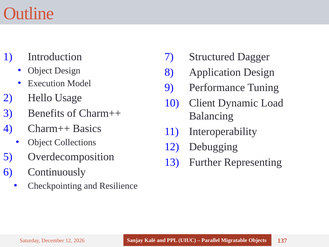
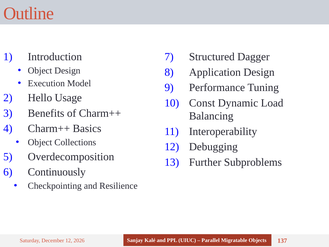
Client: Client -> Const (202, 103)
Representing: Representing -> Subproblems (253, 162)
